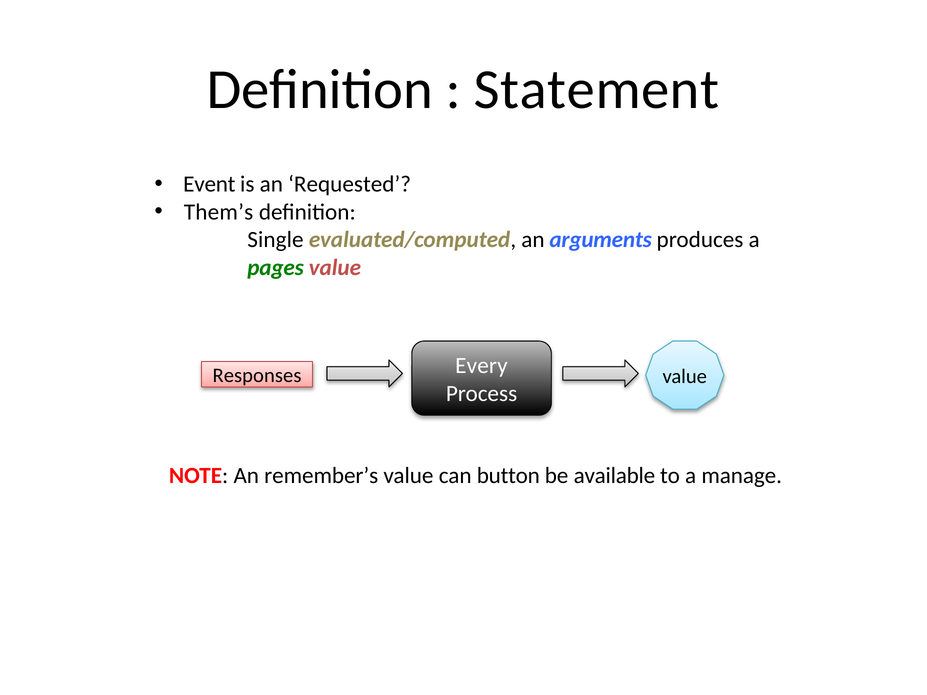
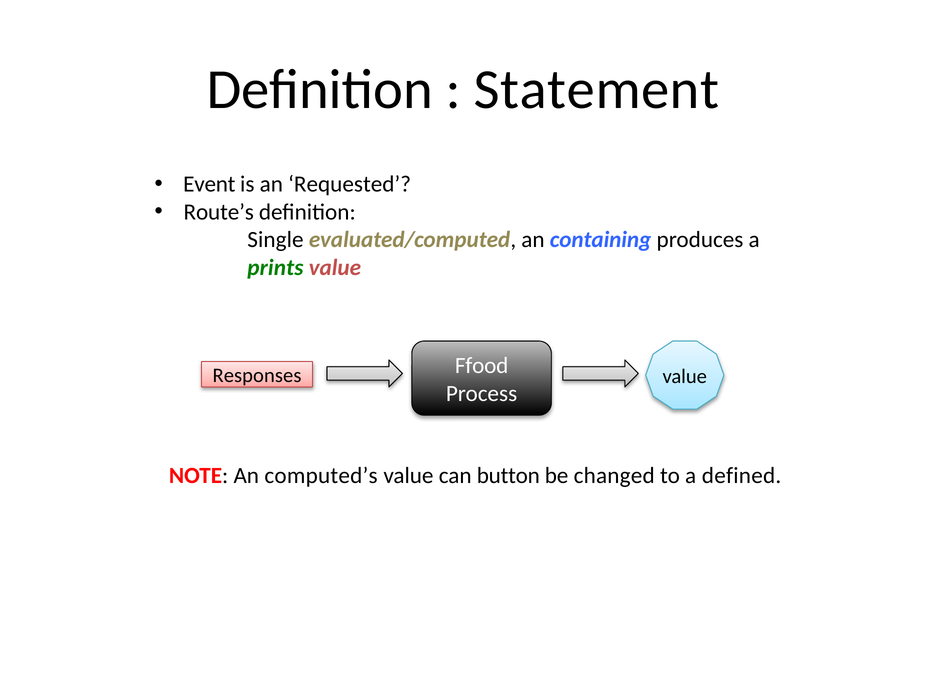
Them’s: Them’s -> Route’s (219, 212)
arguments: arguments -> containing (601, 240)
pages: pages -> prints (275, 268)
Every: Every -> Ffood (482, 366)
remember’s: remember’s -> computed’s (321, 476)
available: available -> changed (614, 476)
manage: manage -> defined (742, 476)
